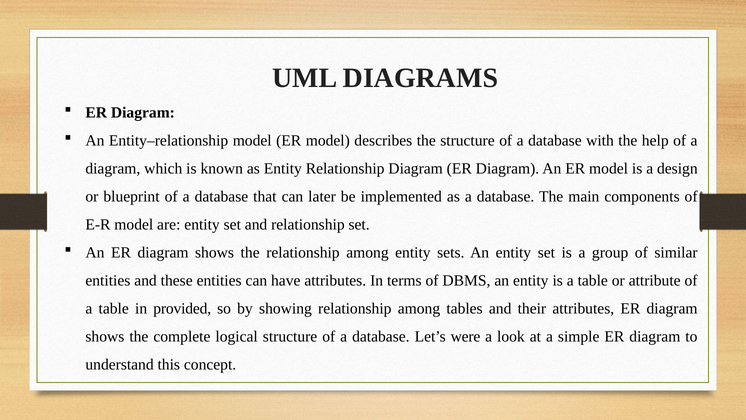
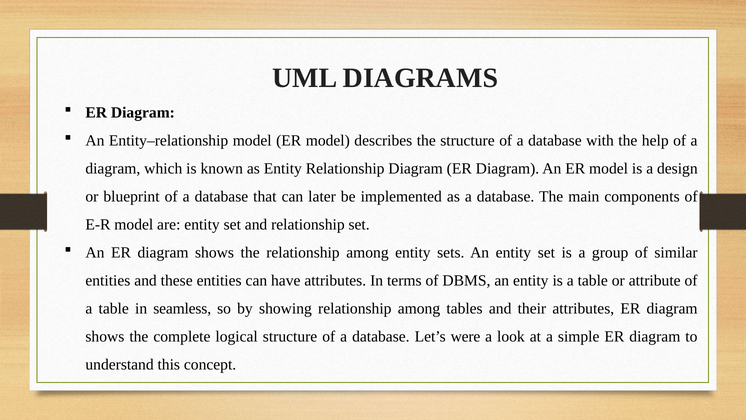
provided: provided -> seamless (182, 308)
